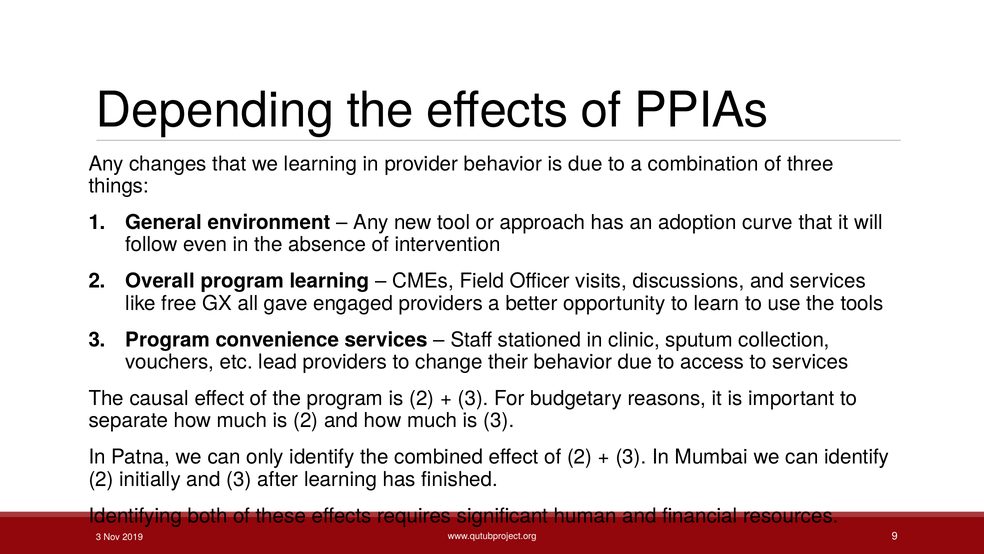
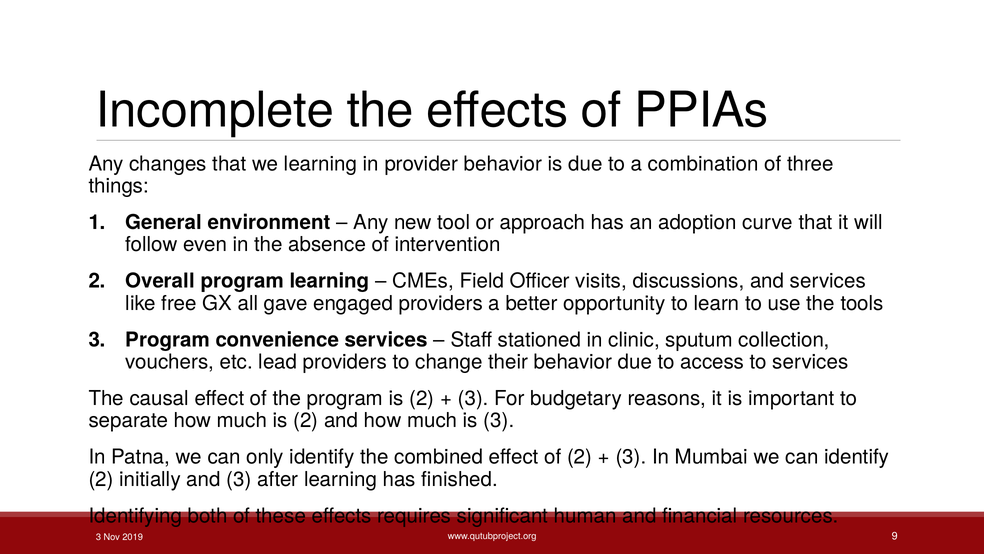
Depending: Depending -> Incomplete (215, 110)
